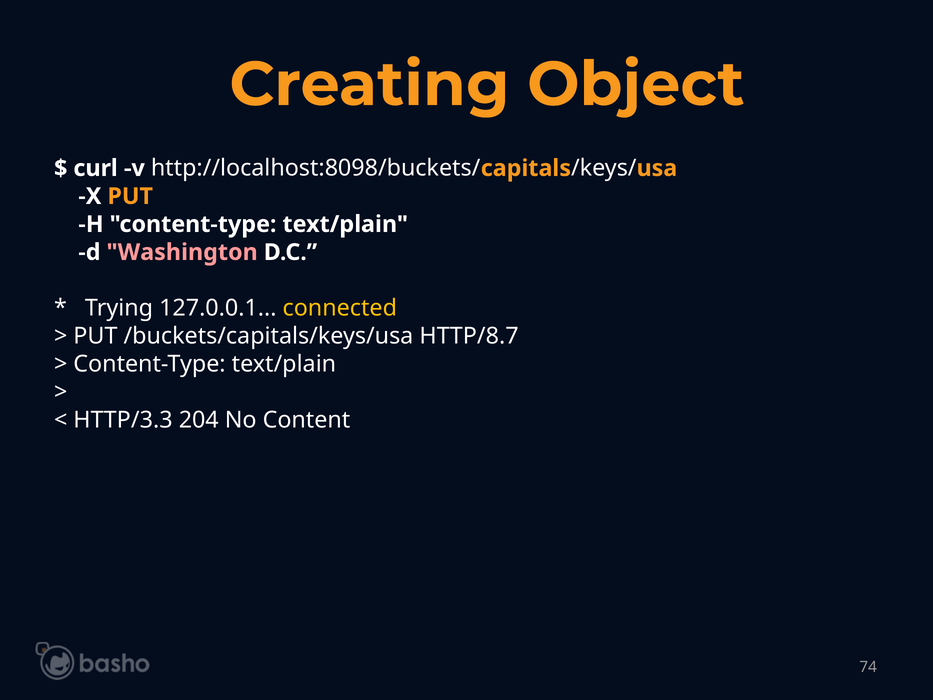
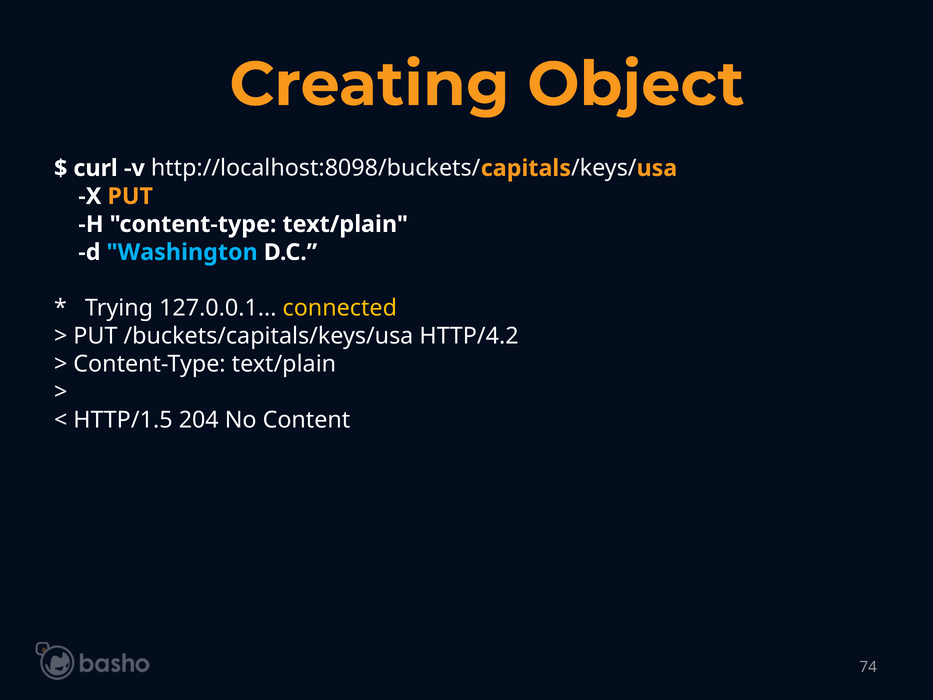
Washington colour: pink -> light blue (182, 252)
HTTP/8.7: HTTP/8.7 -> HTTP/4.2 (469, 336)
HTTP/3.3: HTTP/3.3 -> HTTP/1.5 (123, 420)
